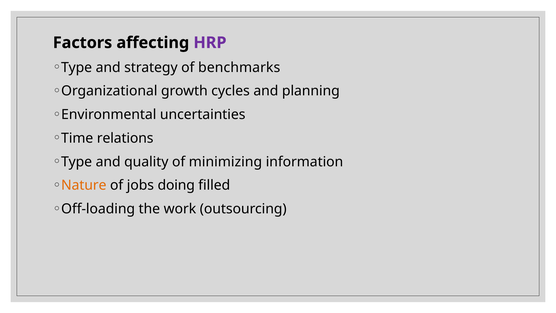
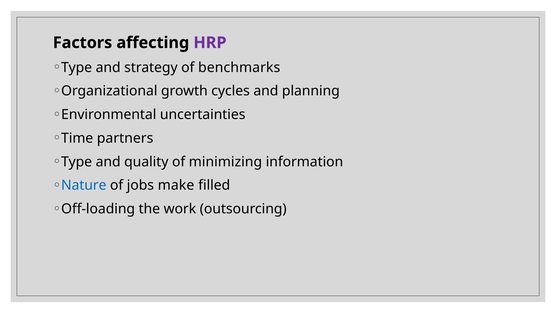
relations: relations -> partners (125, 138)
Nature colour: orange -> blue (84, 185)
doing: doing -> make (176, 185)
